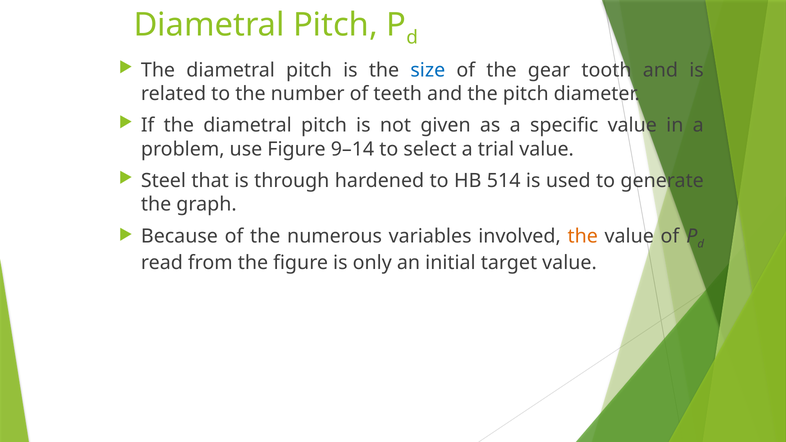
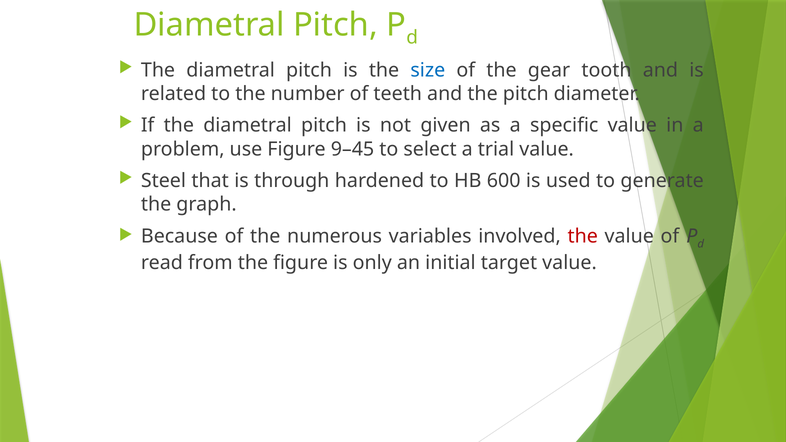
9–14: 9–14 -> 9–45 (352, 149)
514: 514 -> 600 (504, 181)
the colour: orange -> red (583, 236)
